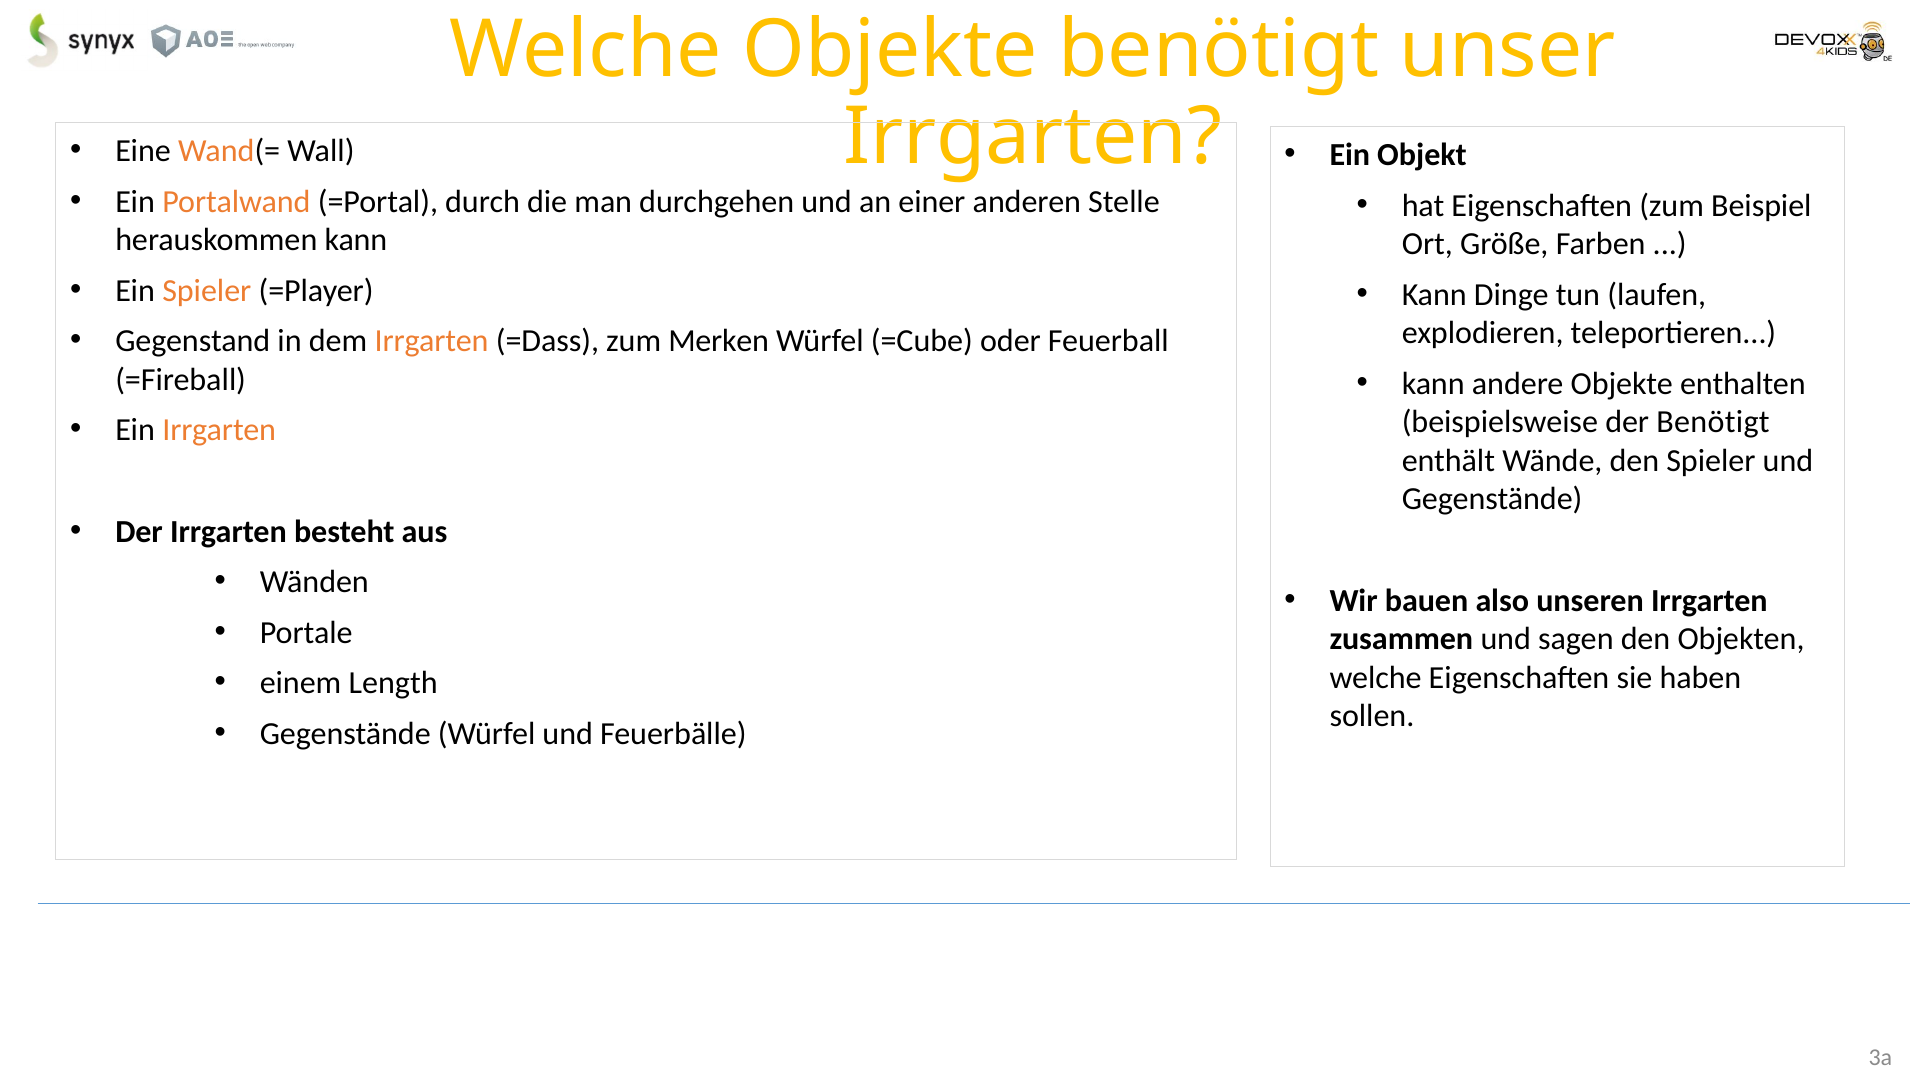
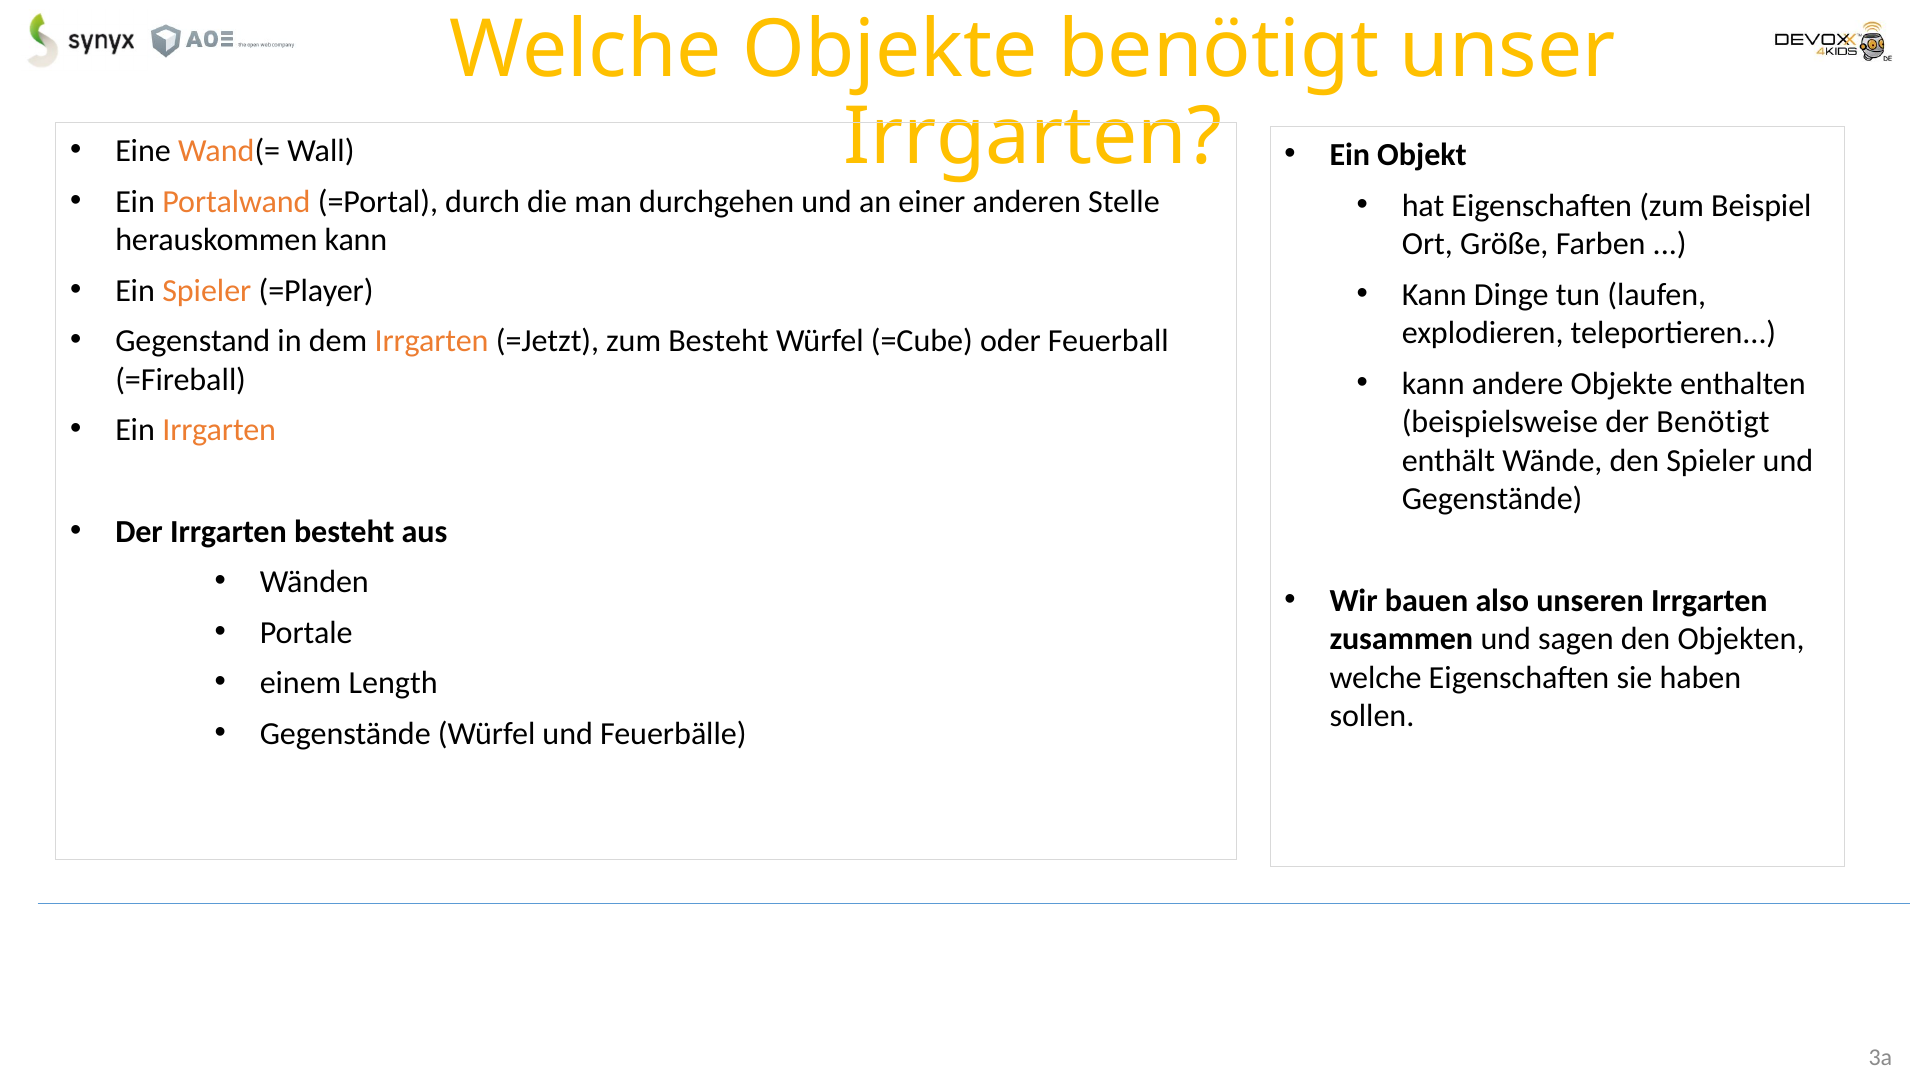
=Dass: =Dass -> =Jetzt (547, 341)
zum Merken: Merken -> Besteht (718, 341)
